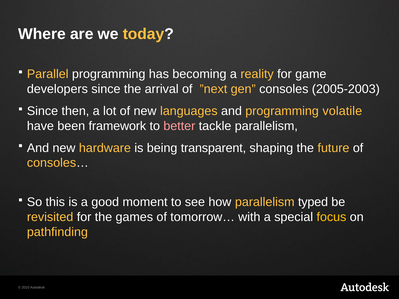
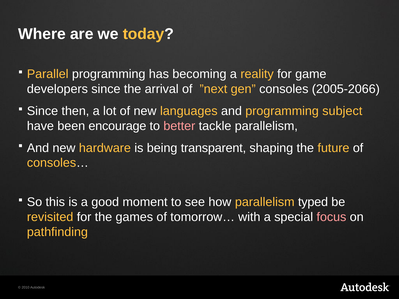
2005-2003: 2005-2003 -> 2005-2066 (346, 89)
volatile: volatile -> subject (342, 111)
framework: framework -> encourage (117, 126)
focus colour: yellow -> pink (331, 217)
